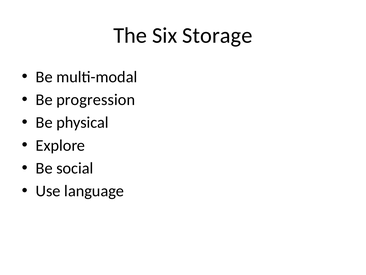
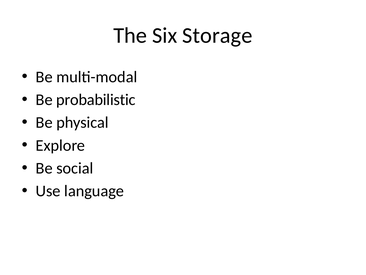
progression: progression -> probabilistic (96, 100)
